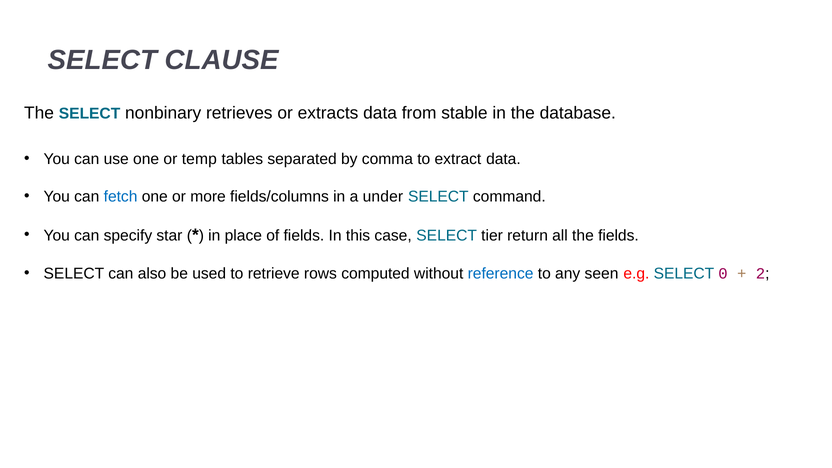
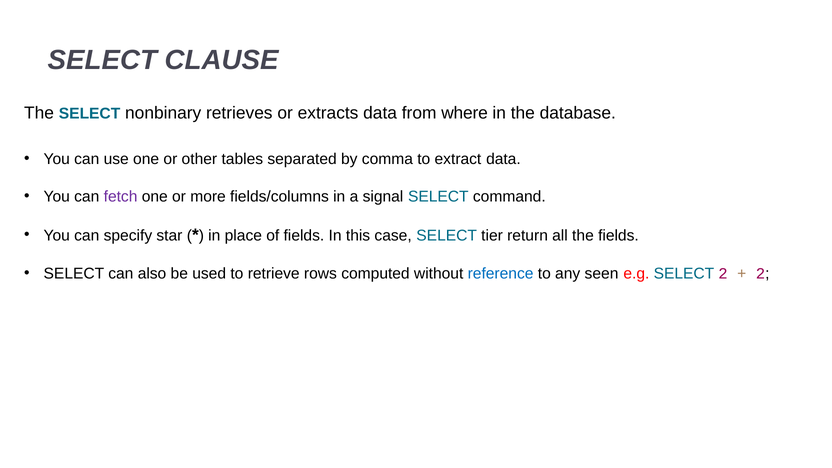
stable: stable -> where (465, 113)
temp: temp -> other (199, 159)
fetch colour: blue -> purple (121, 197)
under: under -> signal (383, 197)
SELECT 0: 0 -> 2 (723, 273)
